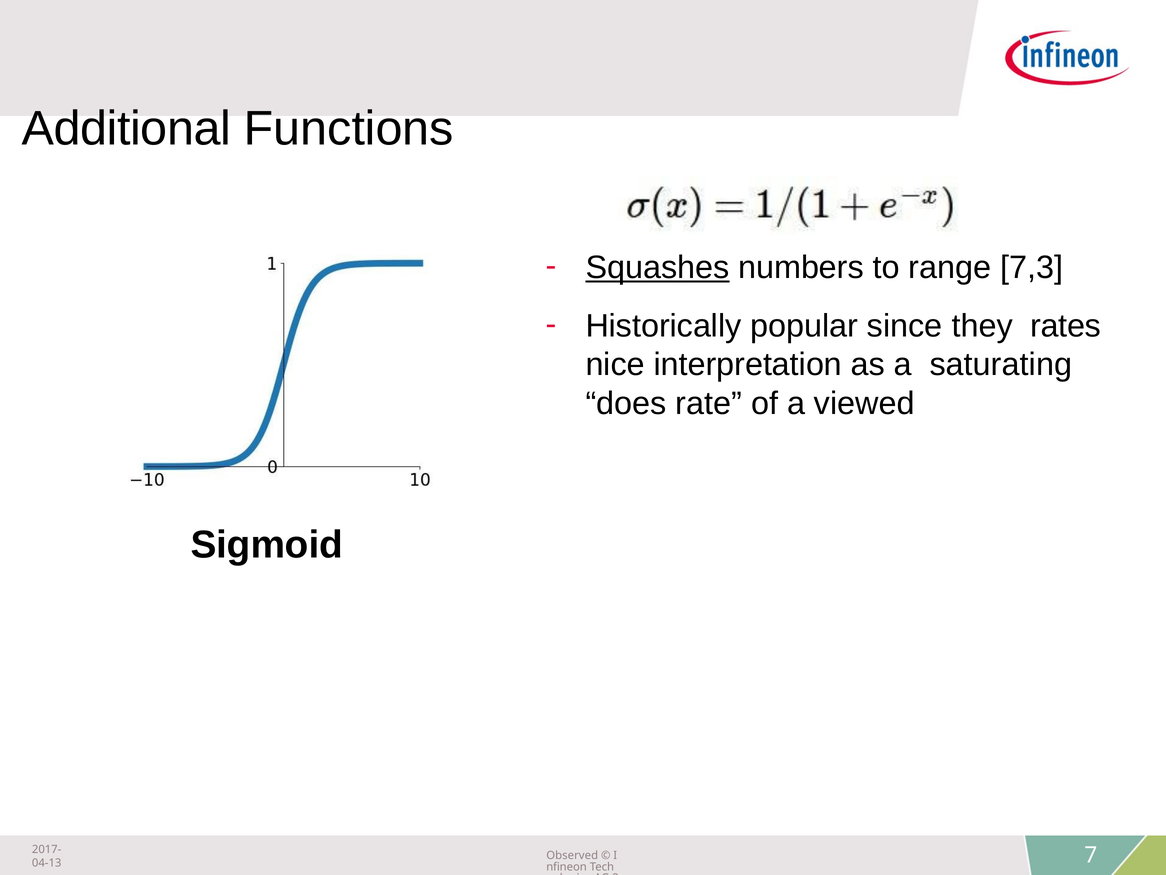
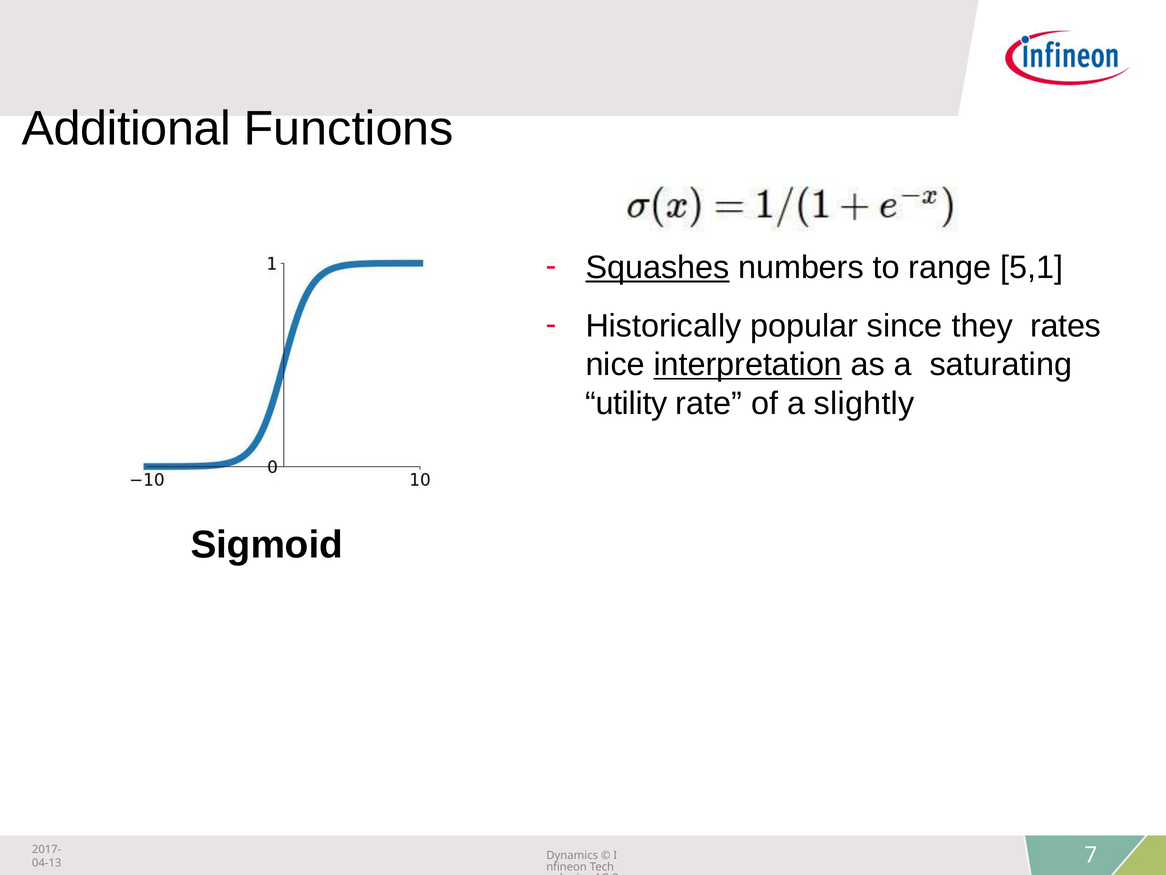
7,3: 7,3 -> 5,1 (1032, 267)
interpretation underline: none -> present (748, 365)
does: does -> utility (626, 403)
viewed: viewed -> slightly (864, 403)
Observed: Observed -> Dynamics (572, 855)
